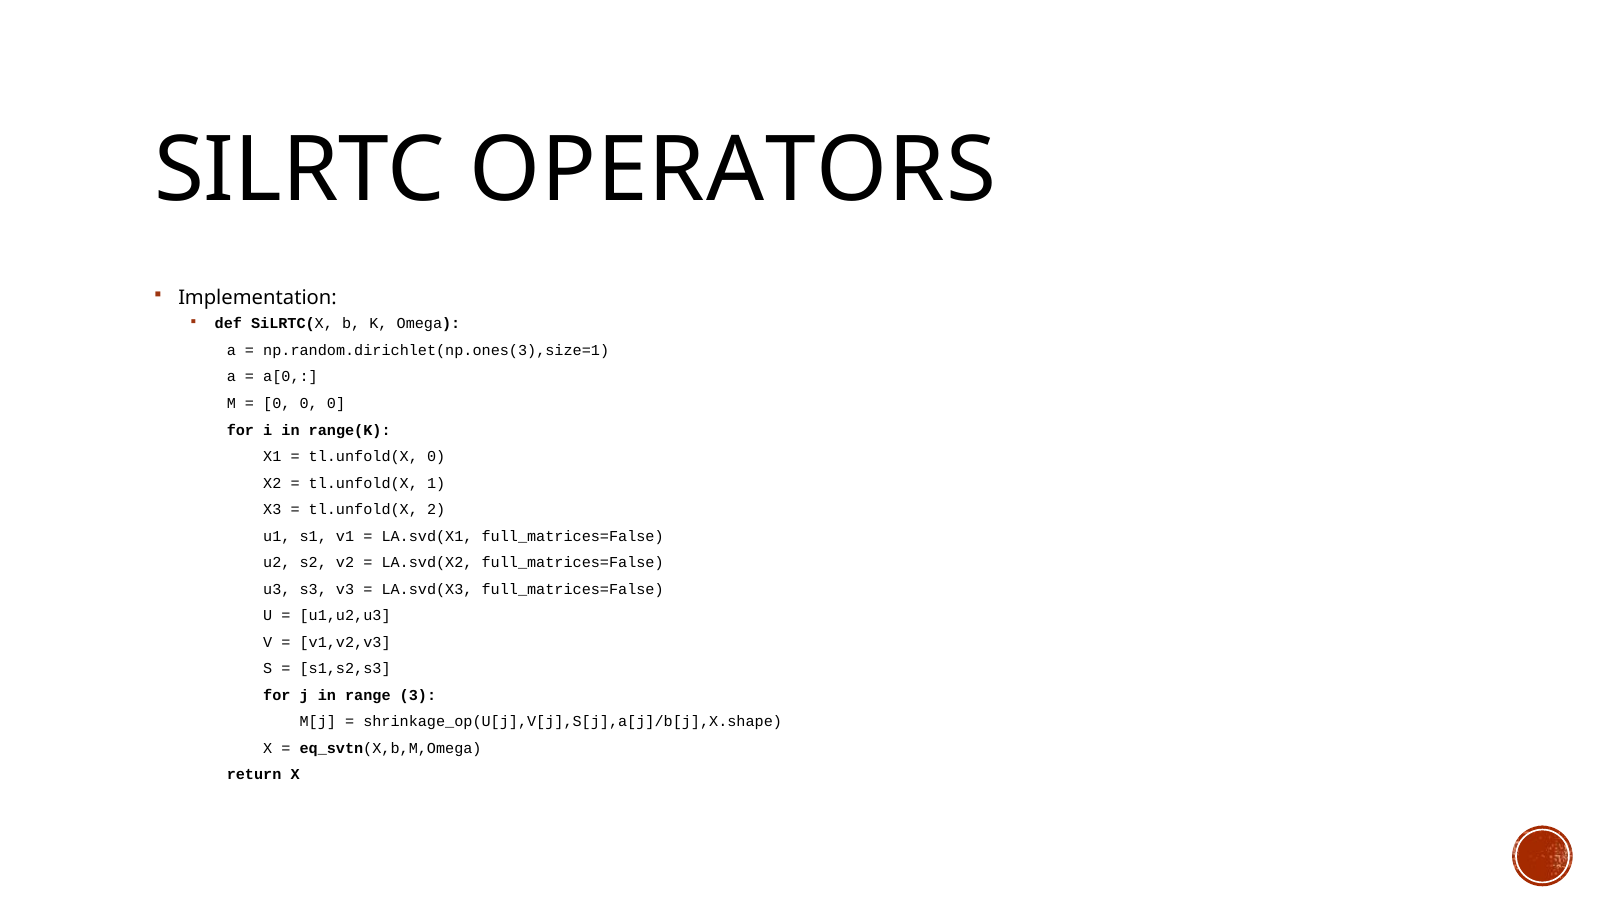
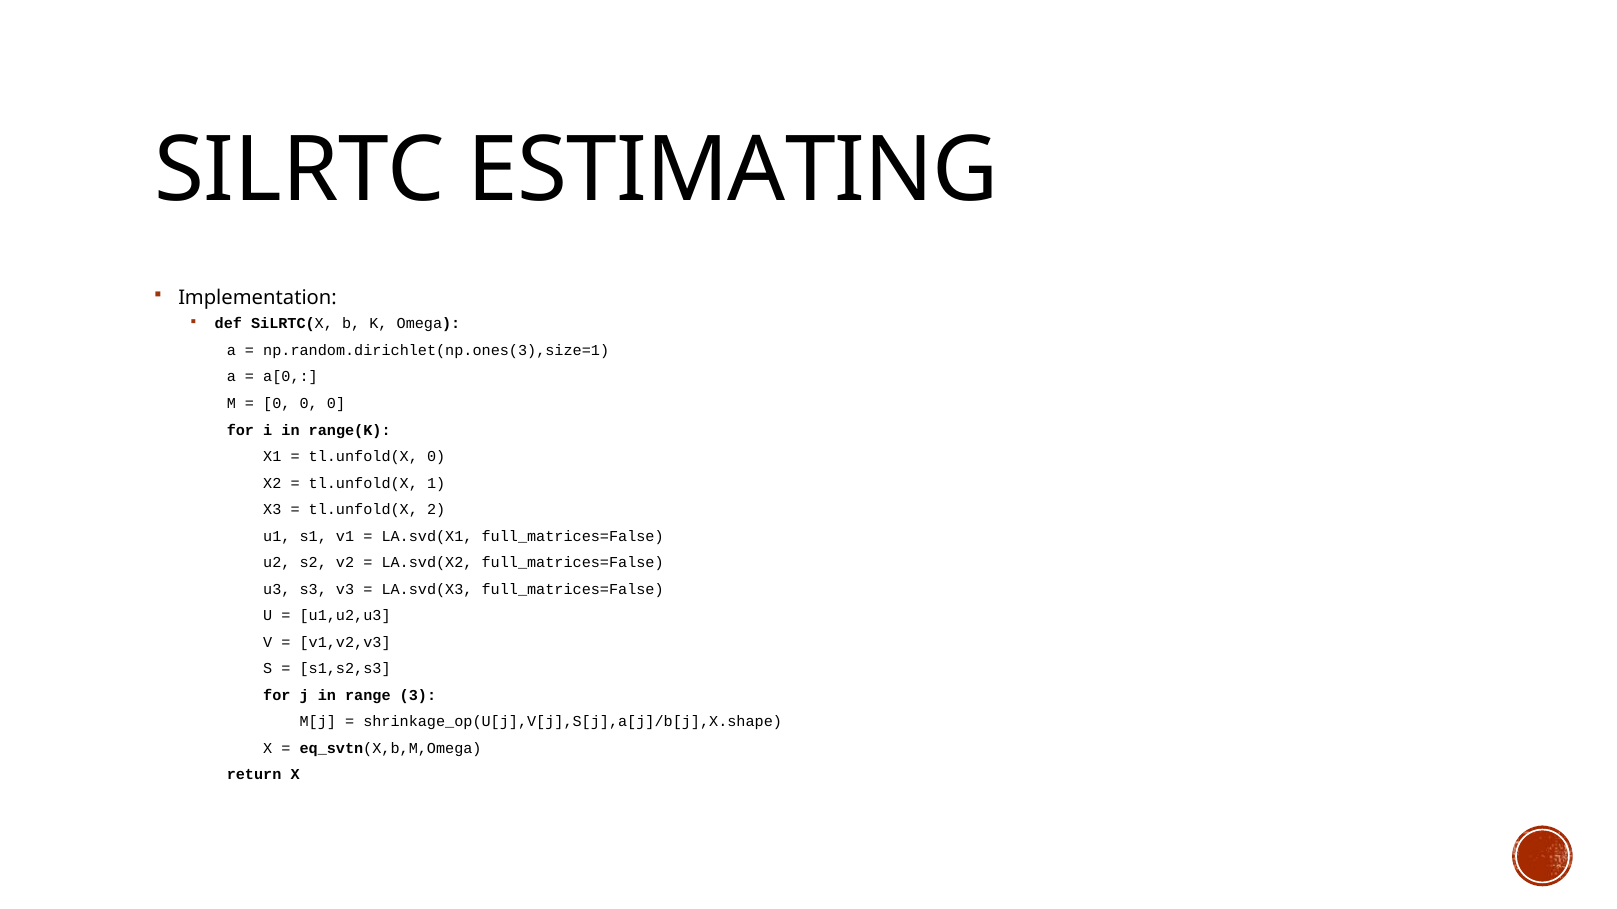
OPERATORS: OPERATORS -> ESTIMATING (734, 170)
